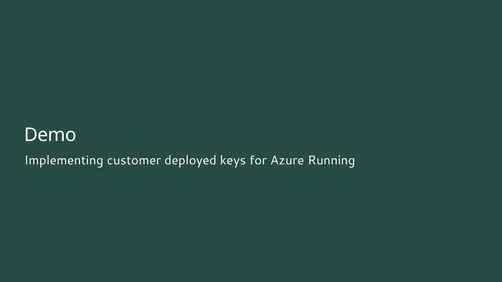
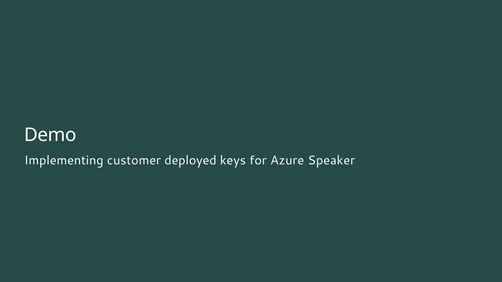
Running: Running -> Speaker (331, 160)
